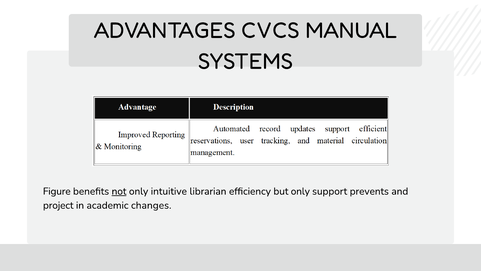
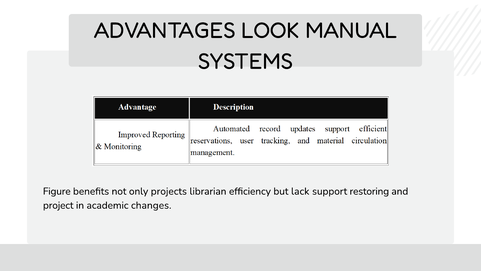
CVCS: CVCS -> LOOK (270, 30)
not underline: present -> none (119, 191)
intuitive: intuitive -> projects (169, 191)
but only: only -> lack (300, 191)
prevents: prevents -> restoring (369, 191)
